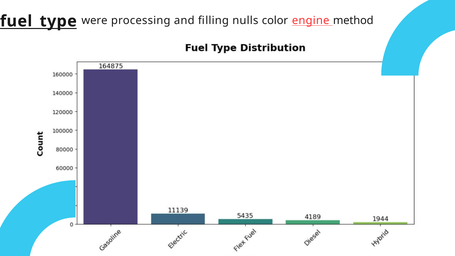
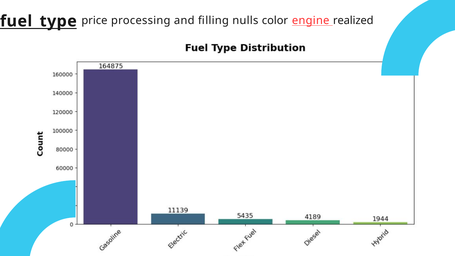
were: were -> price (94, 20)
method: method -> realized (353, 20)
